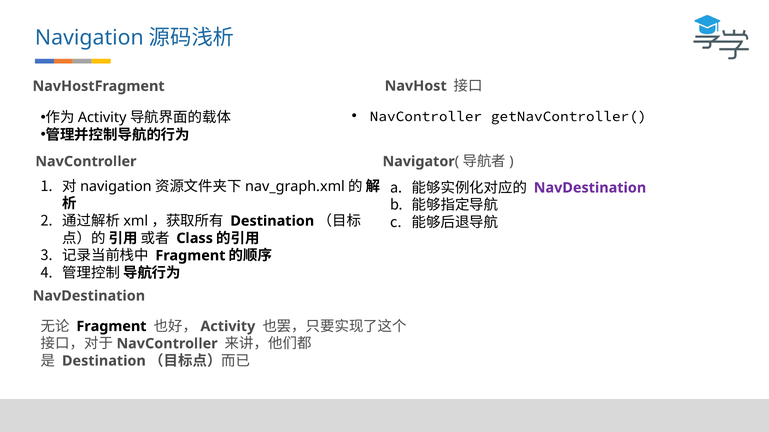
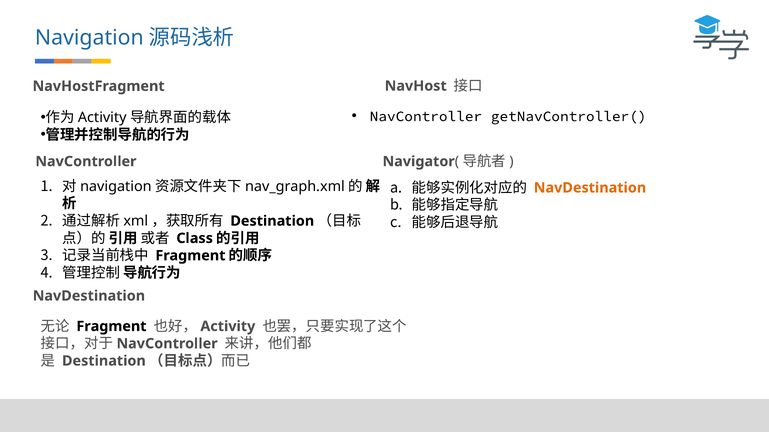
NavDestination colour: purple -> orange (590, 188)
